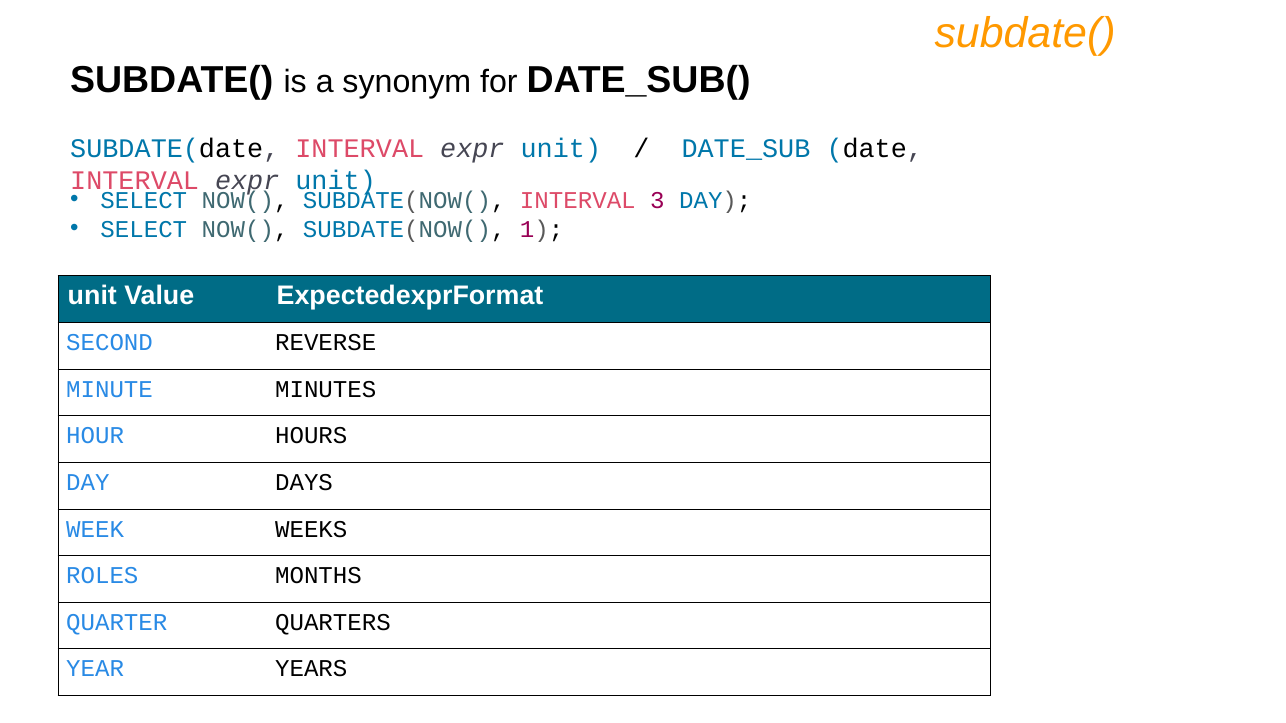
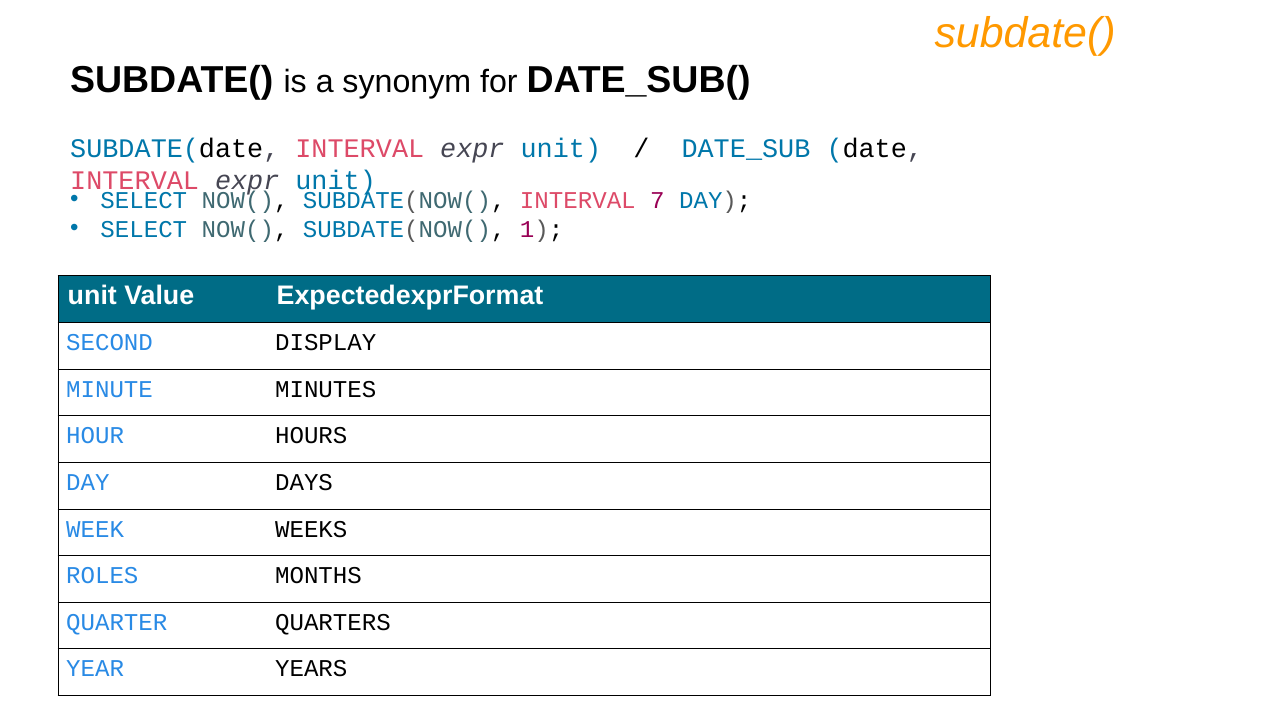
3: 3 -> 7 (657, 200)
REVERSE: REVERSE -> DISPLAY (326, 343)
